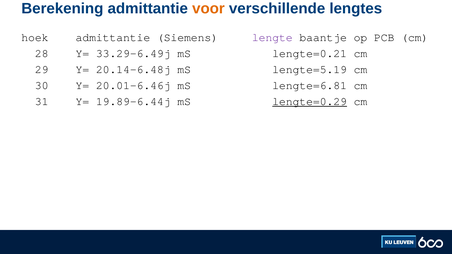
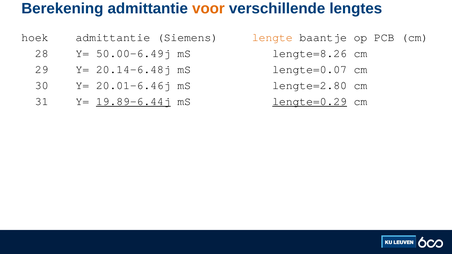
lengte colour: purple -> orange (272, 38)
33.29-6.49j: 33.29-6.49j -> 50.00-6.49j (133, 54)
lengte=0.21: lengte=0.21 -> lengte=8.26 (310, 54)
lengte=5.19: lengte=5.19 -> lengte=0.07 (310, 70)
lengte=6.81: lengte=6.81 -> lengte=2.80 (310, 86)
19.89-6.44j underline: none -> present (133, 102)
